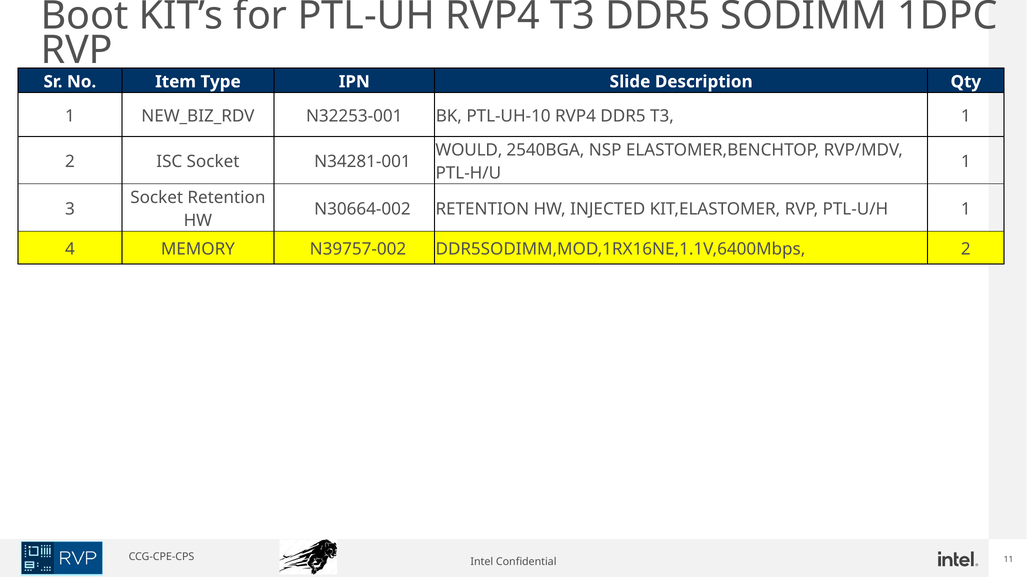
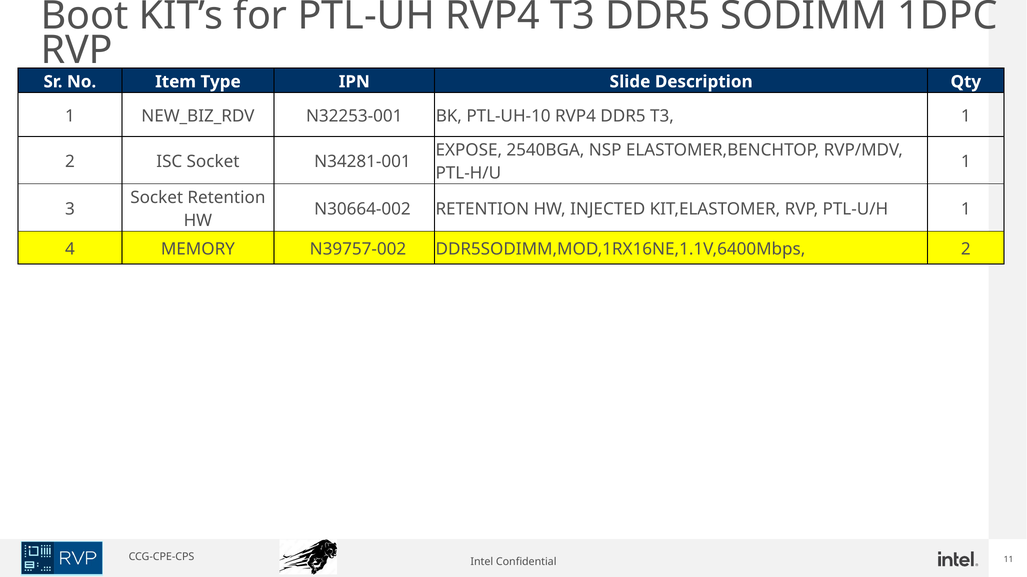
WOULD: WOULD -> EXPOSE (469, 150)
